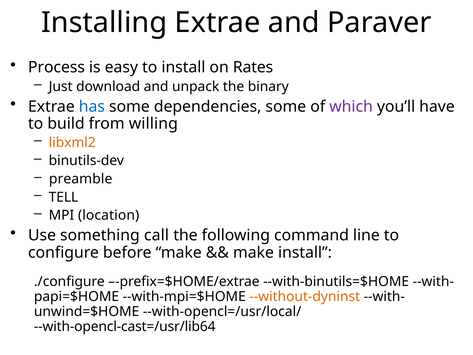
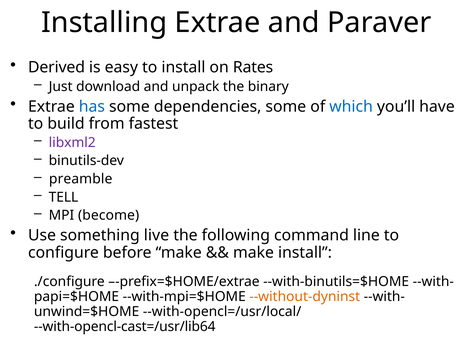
Process: Process -> Derived (57, 67)
which colour: purple -> blue (351, 106)
willing: willing -> fastest (153, 123)
libxml2 colour: orange -> purple (72, 142)
location: location -> become (109, 215)
call: call -> live (156, 235)
